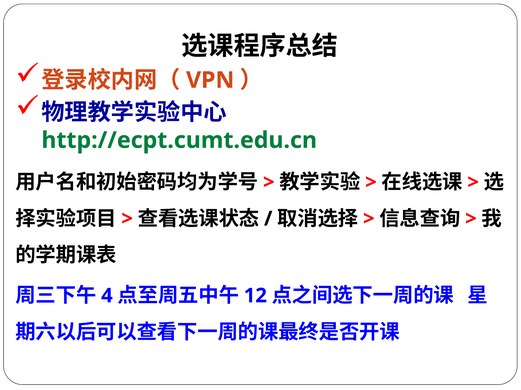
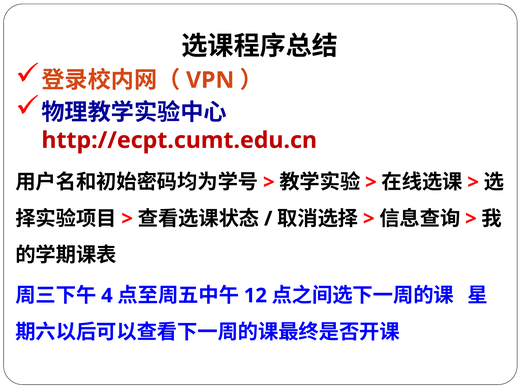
http://ecpt.cumt.edu.cn colour: green -> red (179, 141)
